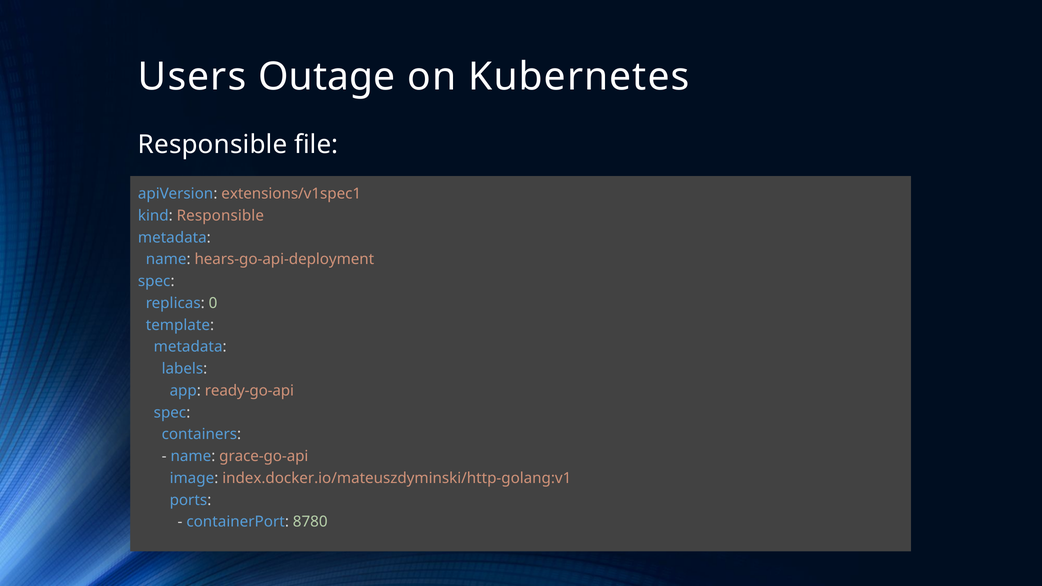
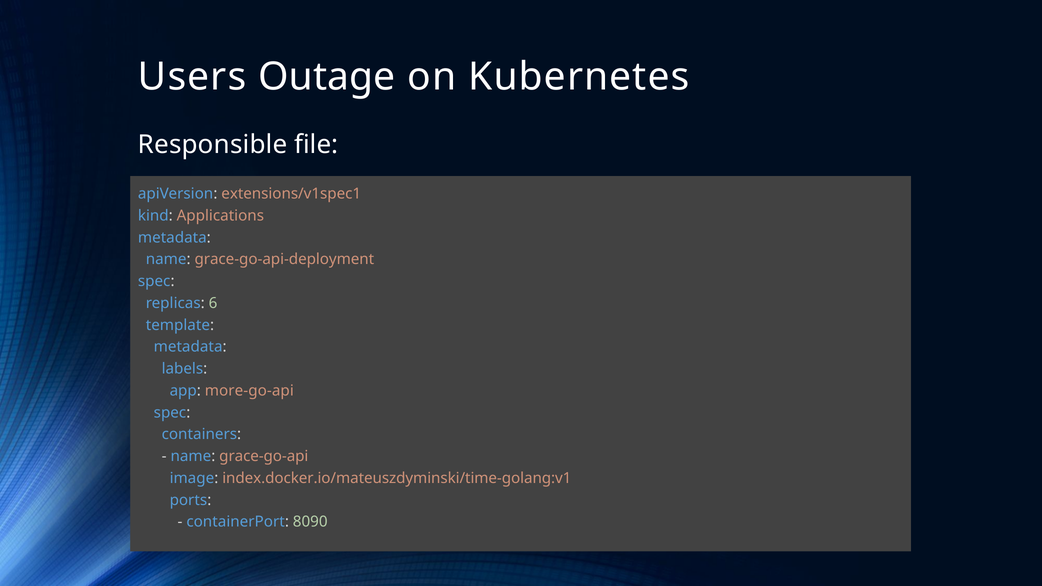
kind Responsible: Responsible -> Applications (220, 216)
hears-go-api-deployment: hears-go-api-deployment -> grace-go-api-deployment (284, 260)
0: 0 -> 6 (213, 303)
ready-go-api: ready-go-api -> more-go-api (249, 391)
index.docker.io/mateuszdyminski/http-golang:v1: index.docker.io/mateuszdyminski/http-golang:v1 -> index.docker.io/mateuszdyminski/time-golang:v1 (397, 478)
8780: 8780 -> 8090 (310, 522)
